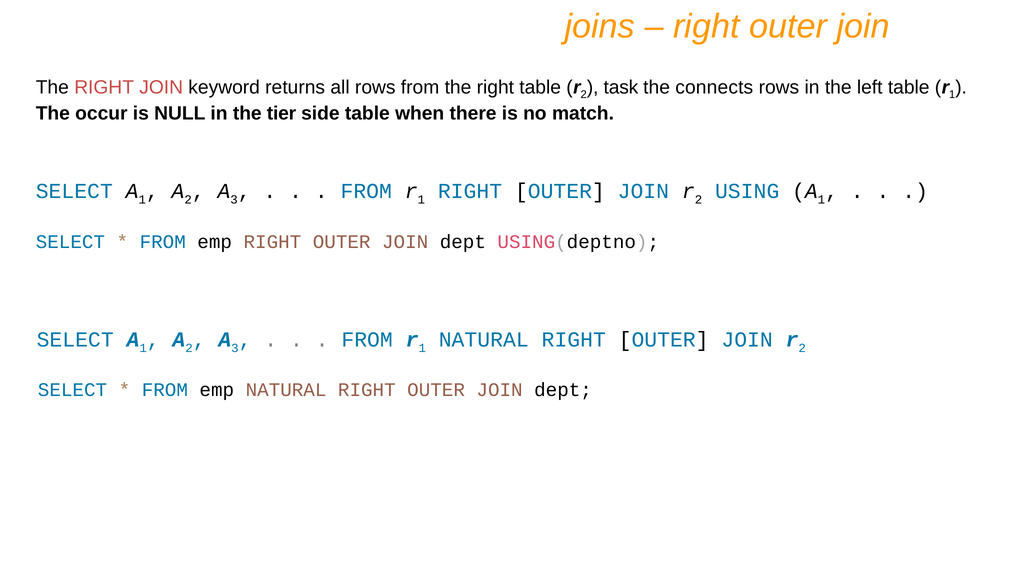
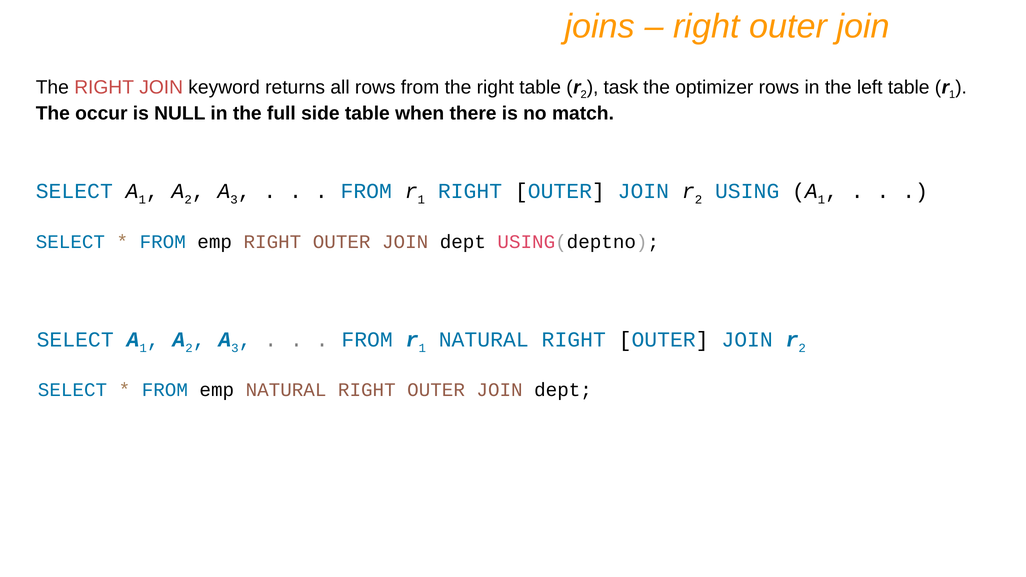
connects: connects -> optimizer (714, 87)
tier: tier -> full (281, 113)
